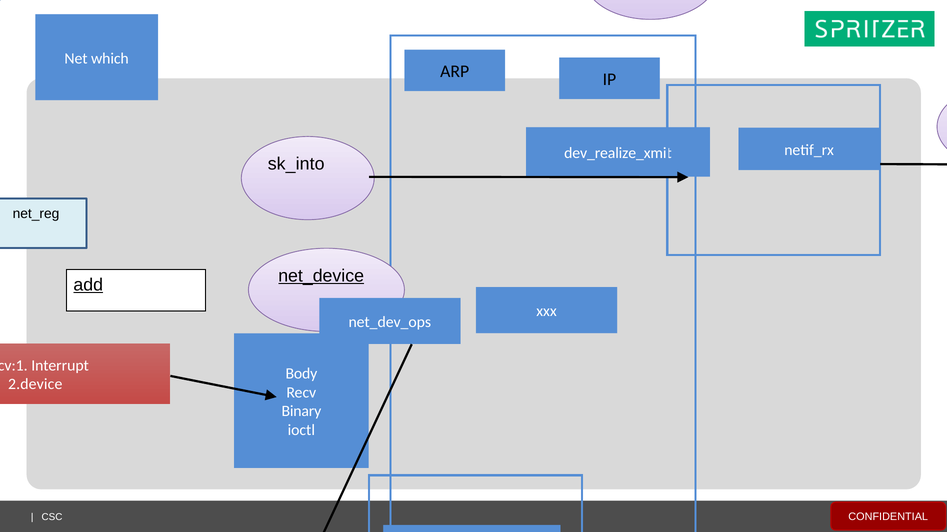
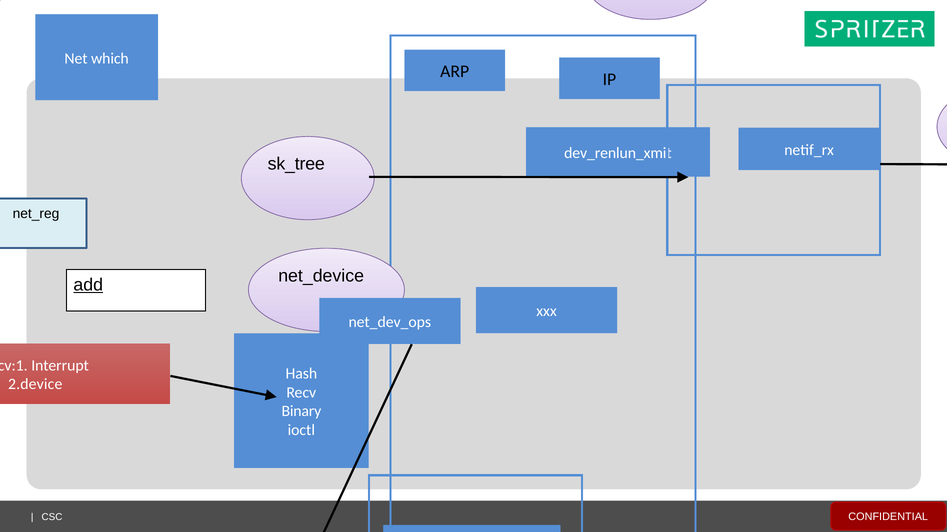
dev_realize_xmit: dev_realize_xmit -> dev_renlun_xmit (618, 153)
sk_into: sk_into -> sk_tree (296, 164)
net_device underline: present -> none (321, 276)
Body: Body -> Hash (301, 374)
